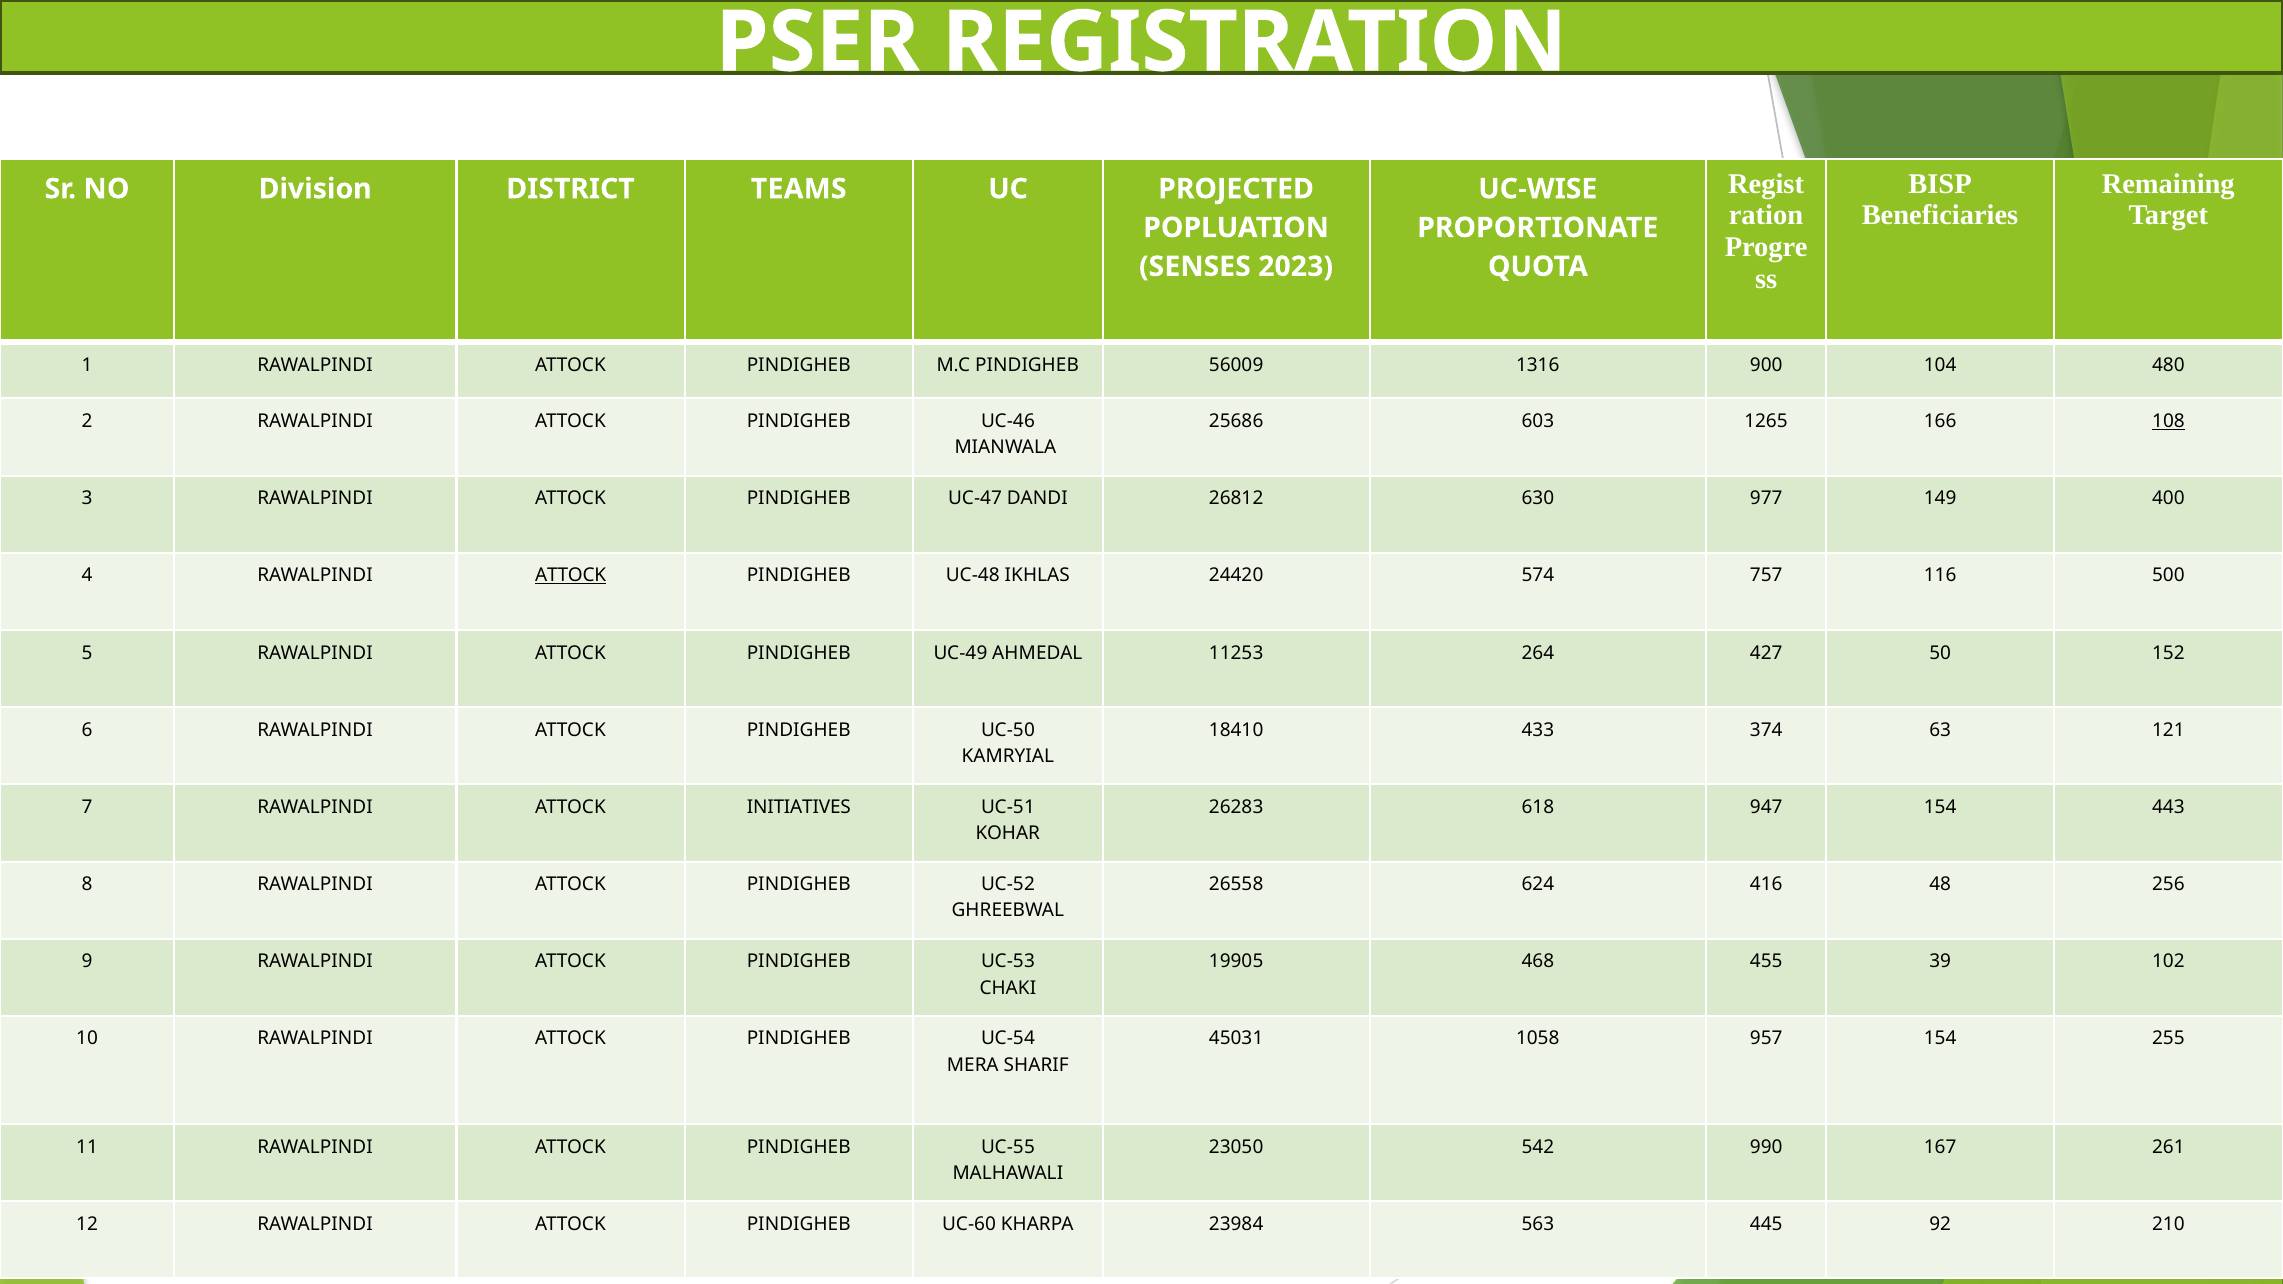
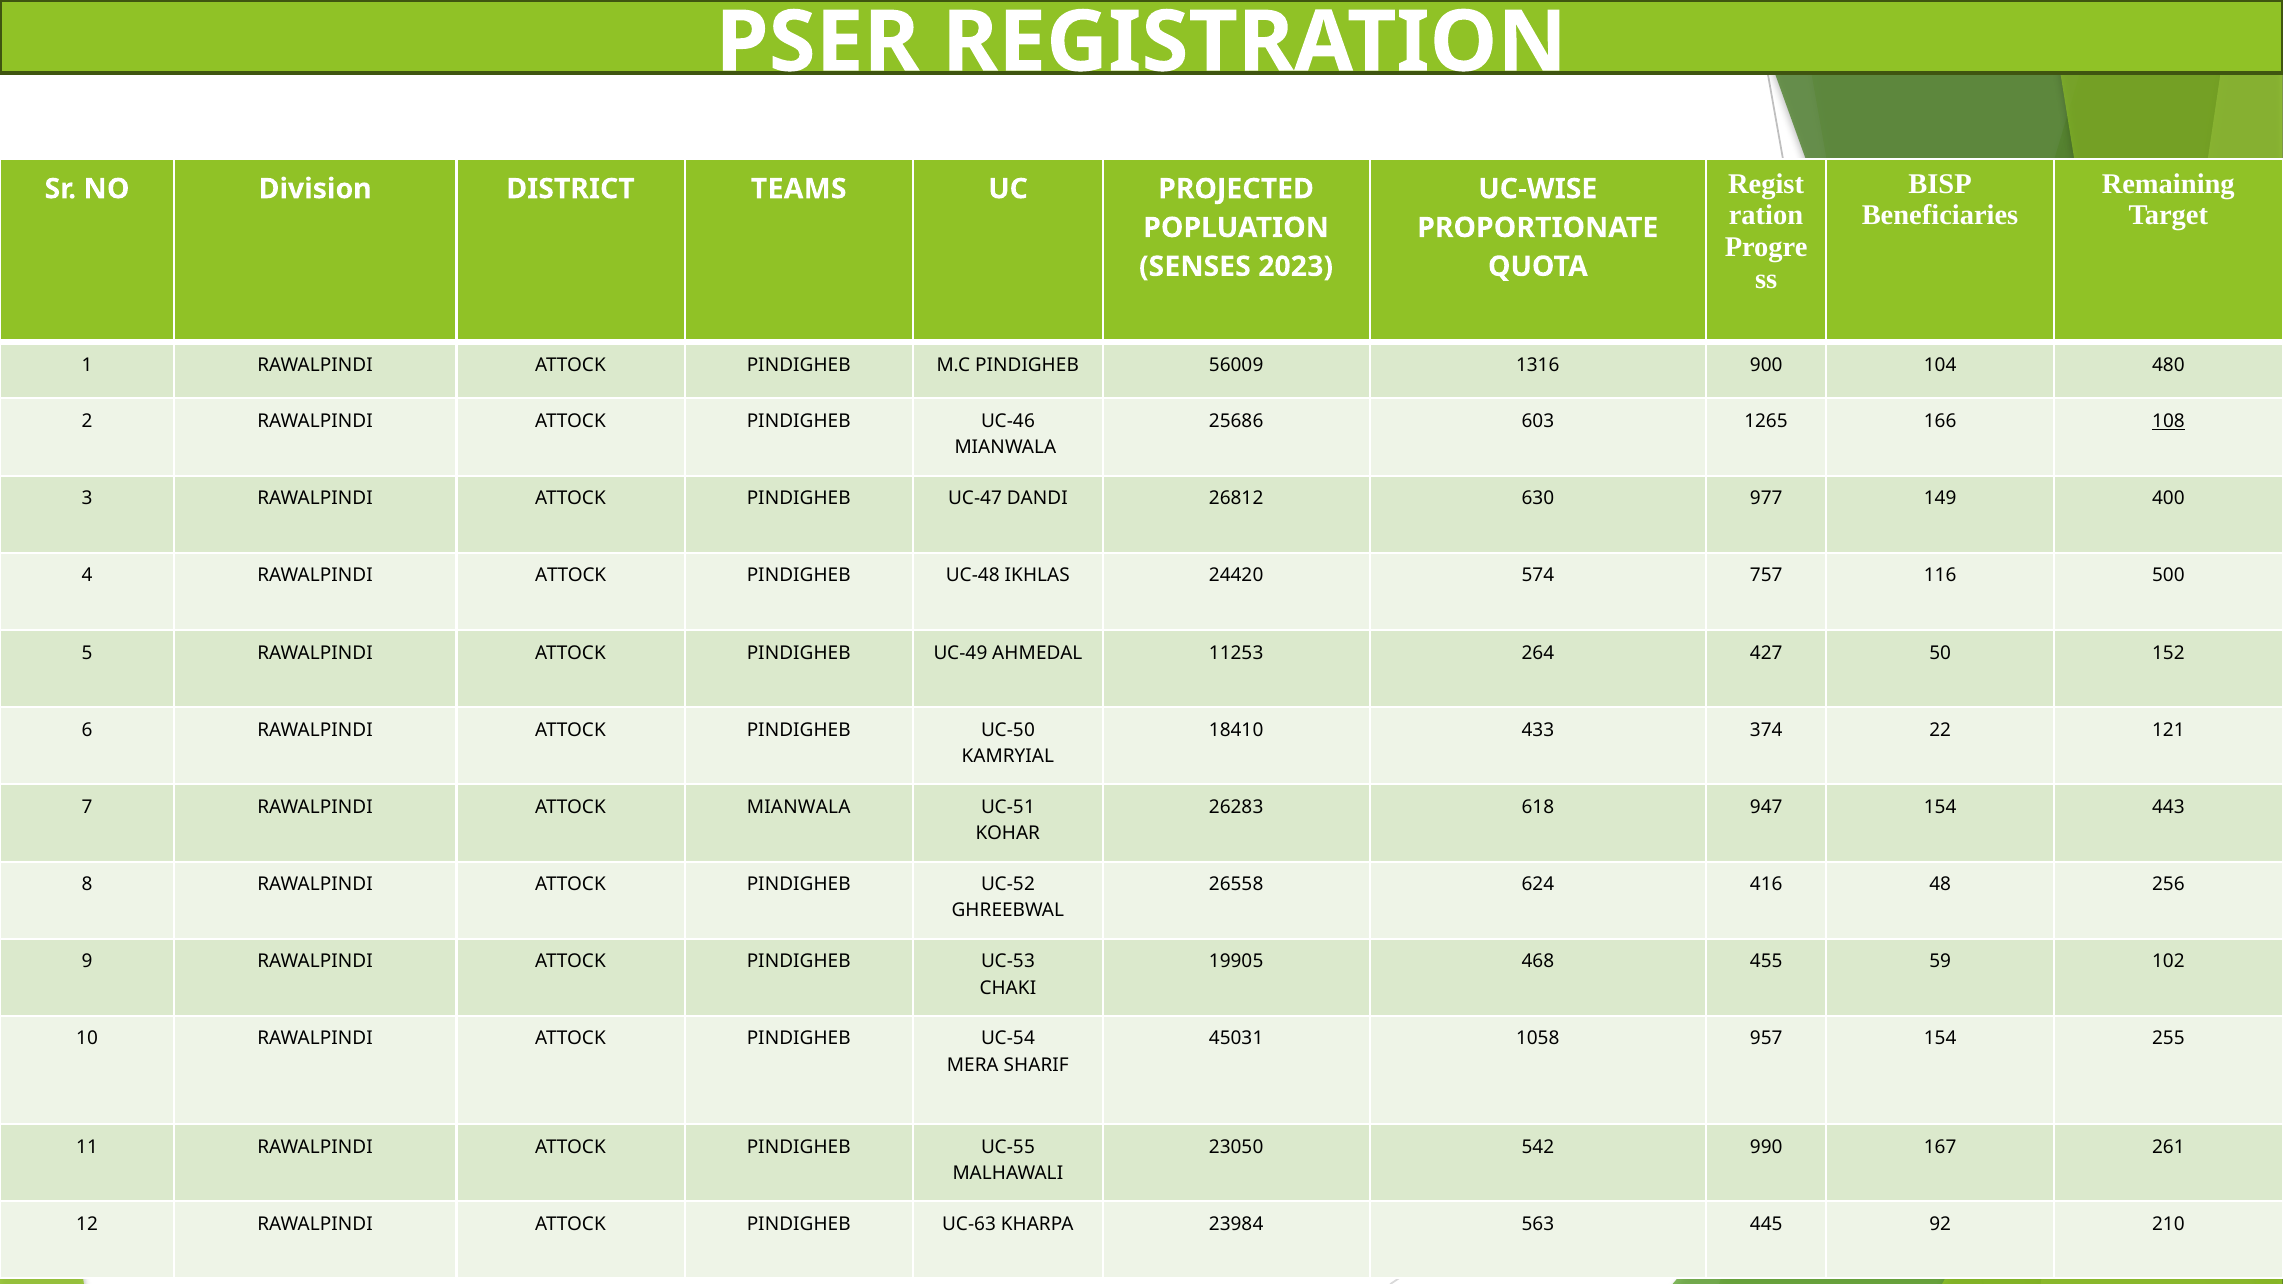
ATTOCK underline: present -> none (571, 576)
63: 63 -> 22 (1940, 730)
ATTOCK INITIATIVES: INITIATIVES -> MIANWALA (799, 807)
39: 39 -> 59 (1940, 962)
UC-60: UC-60 -> UC-63 (969, 1224)
